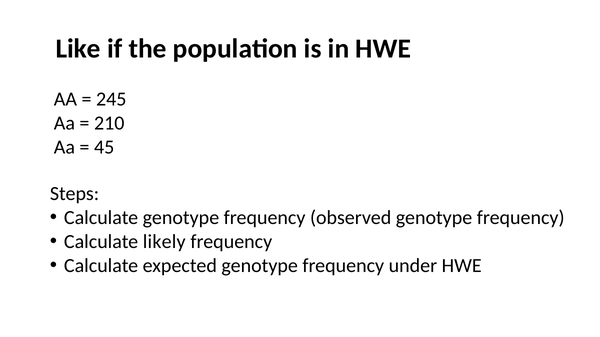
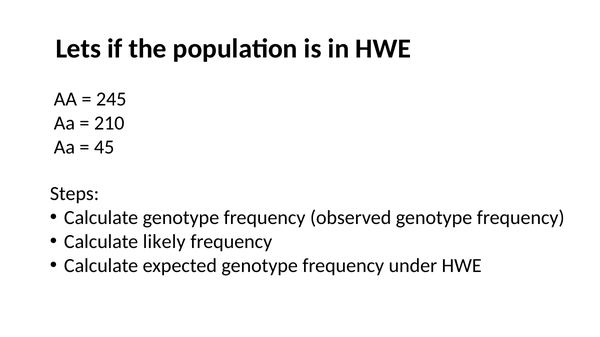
Like: Like -> Lets (78, 49)
